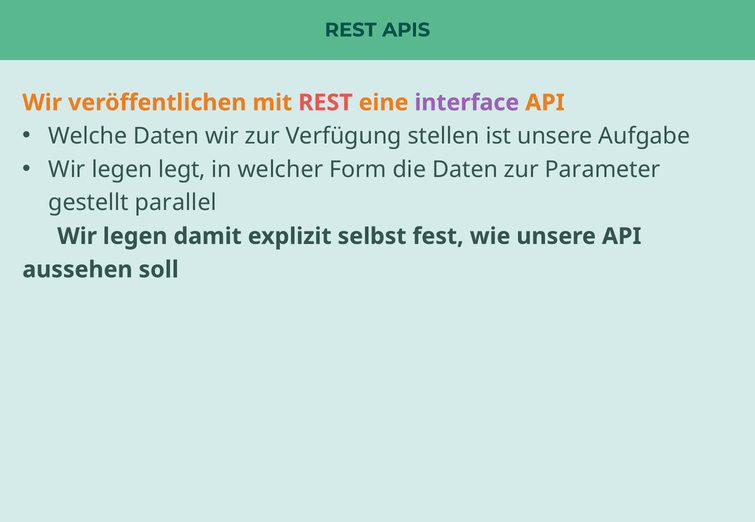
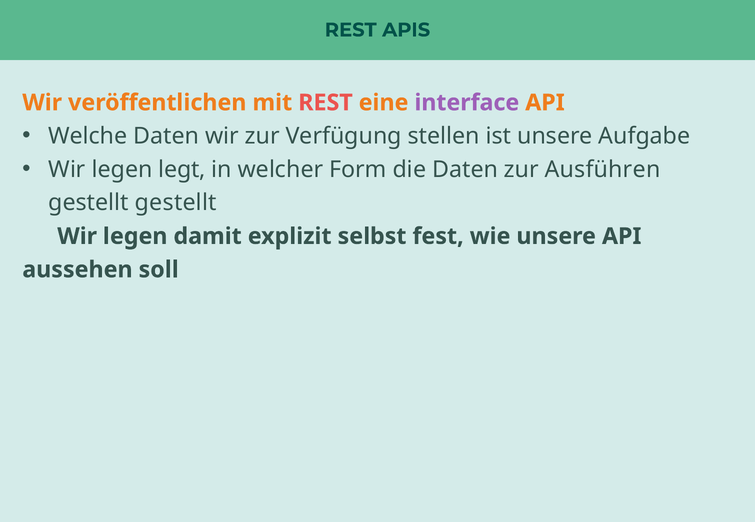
Parameter: Parameter -> Ausführen (603, 170)
gestellt parallel: parallel -> gestellt (176, 203)
